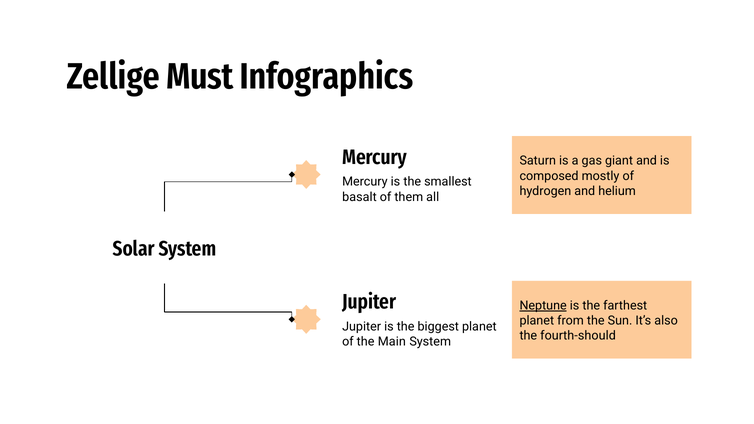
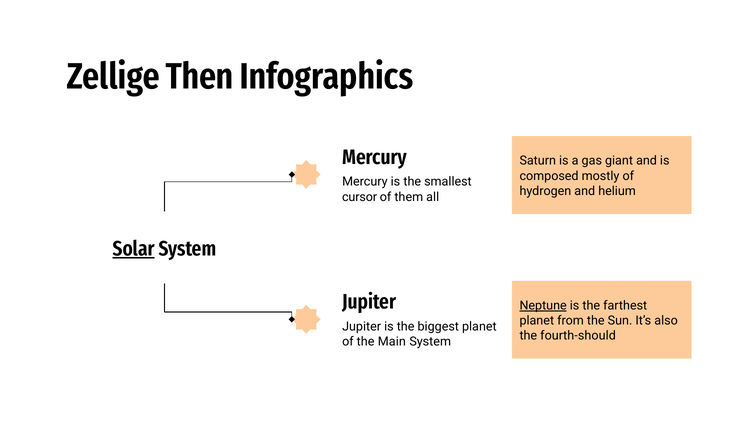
Must: Must -> Then (200, 77)
basalt: basalt -> cursor (360, 197)
Solar underline: none -> present (134, 249)
